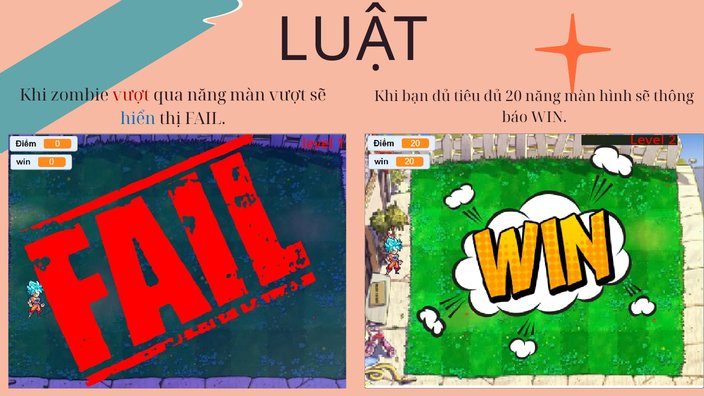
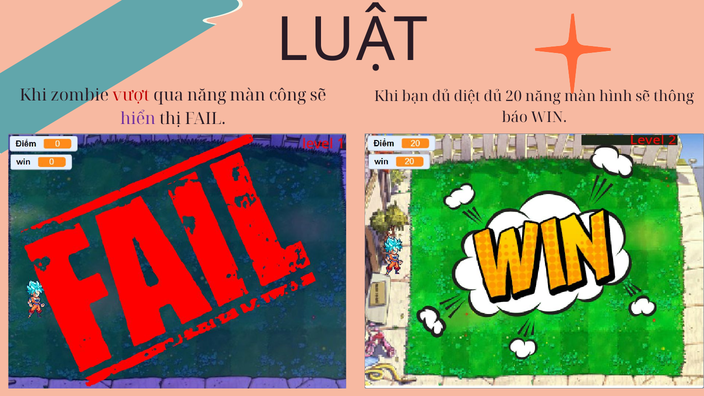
màn vượt: vượt -> công (288, 95)
tiêu: tiêu -> diệt (467, 97)
hiển colour: blue -> purple (138, 119)
